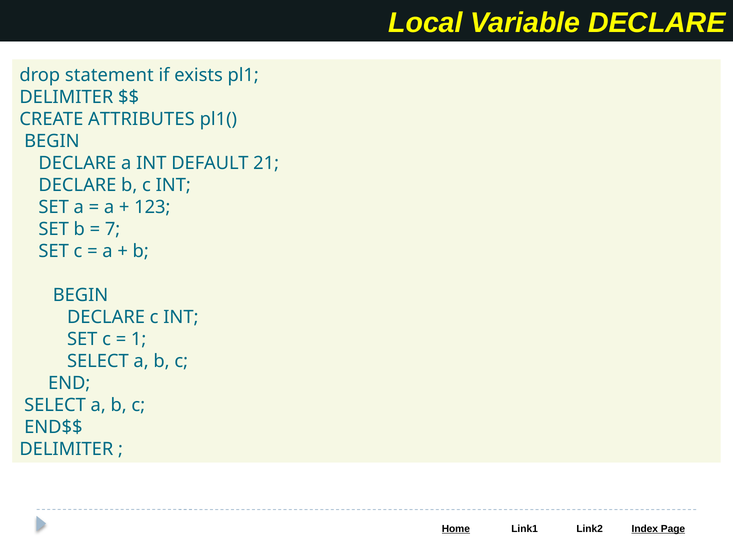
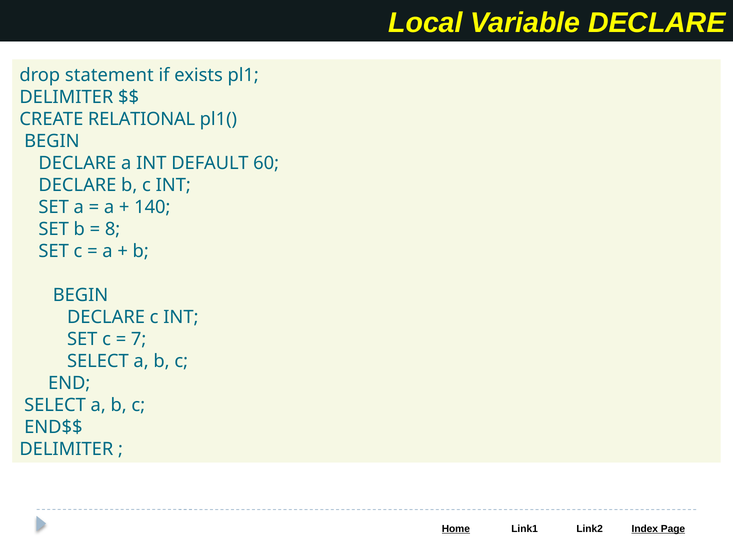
ATTRIBUTES: ATTRIBUTES -> RELATIONAL (142, 119)
21: 21 -> 60 (266, 163)
123: 123 -> 140 (152, 207)
7: 7 -> 8 (113, 229)
1: 1 -> 7 (139, 339)
